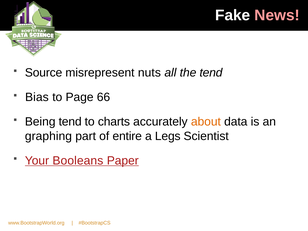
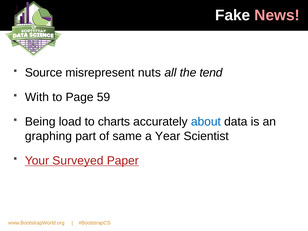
Bias: Bias -> With (37, 97)
66: 66 -> 59 (103, 97)
Being tend: tend -> load (70, 122)
about colour: orange -> blue (206, 122)
entire: entire -> same (127, 136)
Legs: Legs -> Year (168, 136)
Booleans: Booleans -> Surveyed (78, 161)
